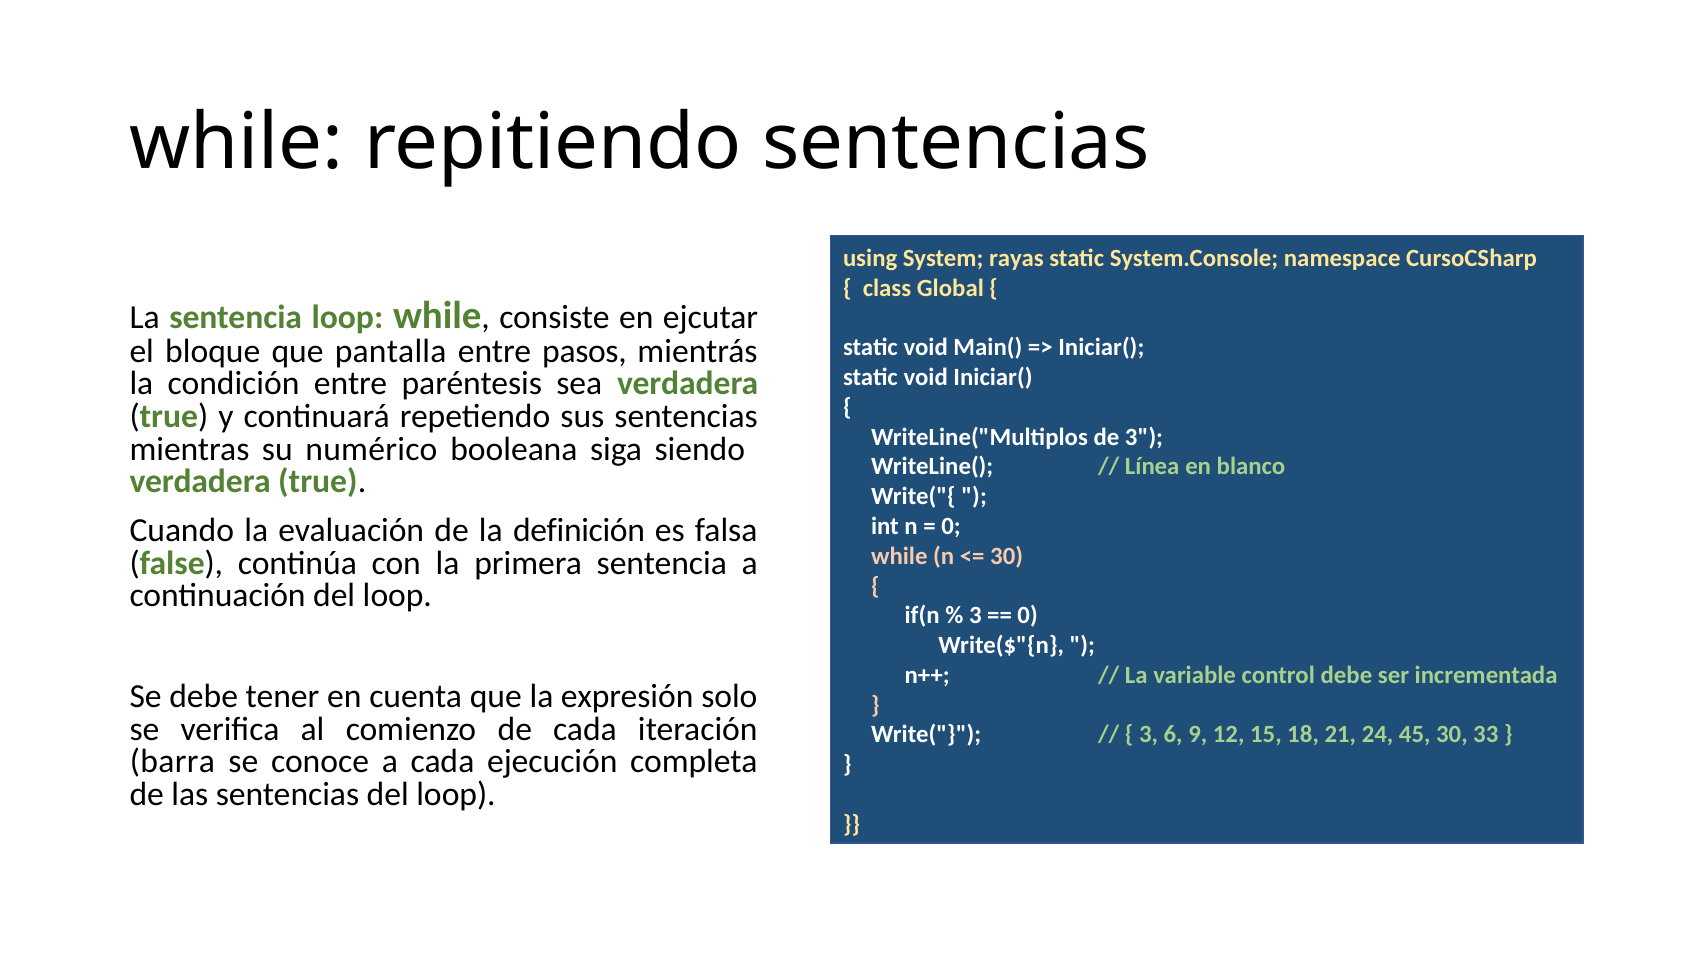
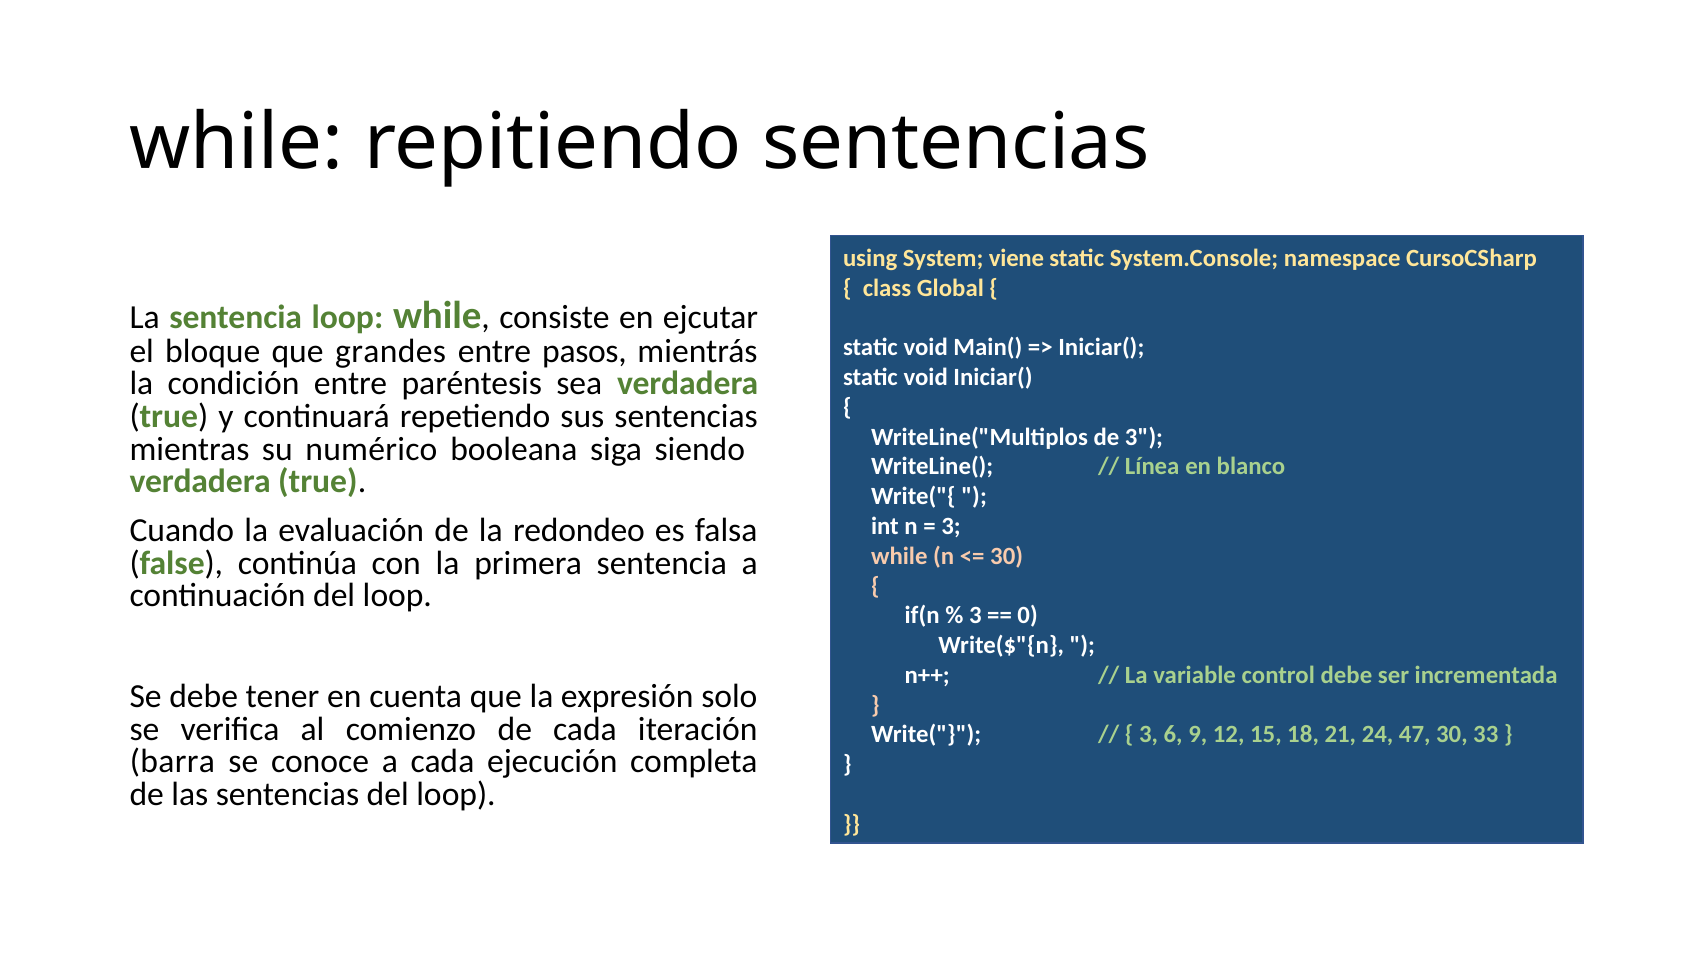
rayas: rayas -> viene (1016, 259)
pantalla: pantalla -> grandes (391, 351)
0: 0 -> 3 (951, 526)
definición: definición -> redondeo (579, 531)
45: 45 -> 47 (1415, 735)
